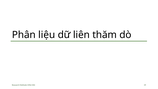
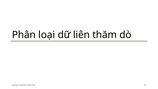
liệu: liệu -> loại (47, 35)
